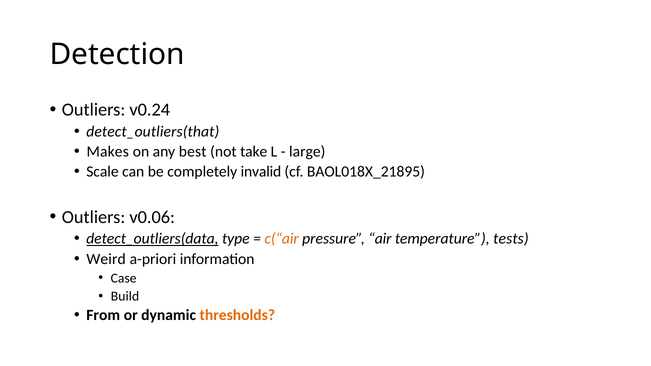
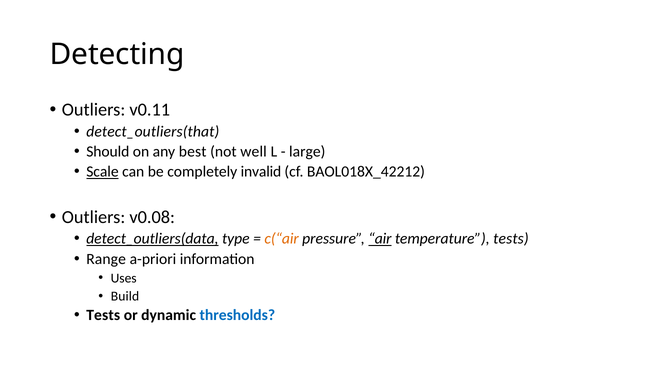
Detection: Detection -> Detecting (117, 55)
v0.24: v0.24 -> v0.11 (150, 110)
Makes: Makes -> Should (108, 152)
take: take -> well (254, 152)
Scale underline: none -> present (102, 172)
BAOL018X_21895: BAOL018X_21895 -> BAOL018X_42212 (366, 172)
v0.06: v0.06 -> v0.08 (152, 217)
air underline: none -> present (380, 239)
Weird: Weird -> Range (106, 259)
Case: Case -> Uses (124, 278)
From: From -> Tests (103, 315)
thresholds colour: orange -> blue (237, 315)
